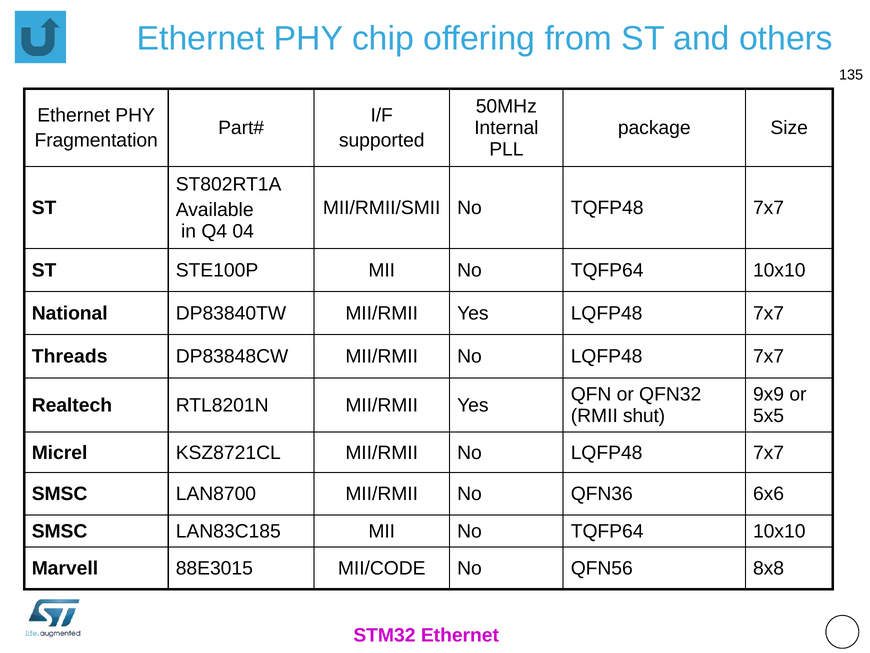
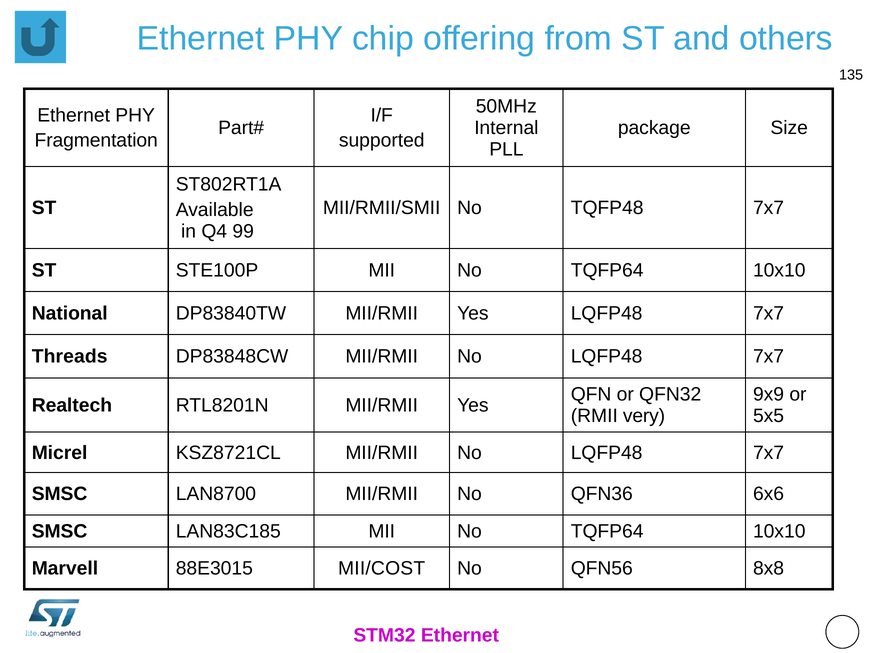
04: 04 -> 99 (243, 231)
shut: shut -> very (644, 416)
MII/CODE: MII/CODE -> MII/COST (382, 568)
